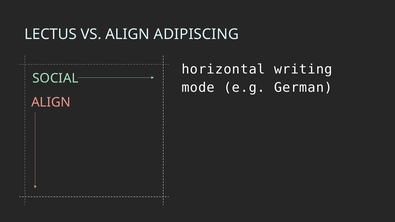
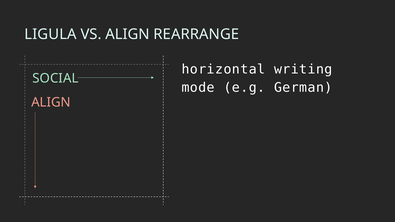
LECTUS: LECTUS -> LIGULA (51, 34)
ADIPISCING: ADIPISCING -> REARRANGE (196, 34)
